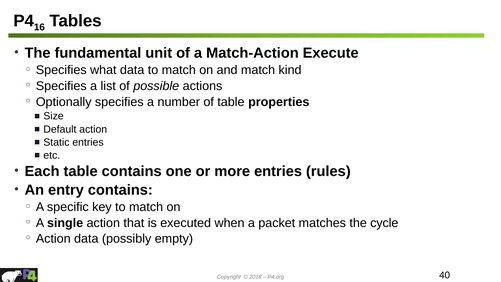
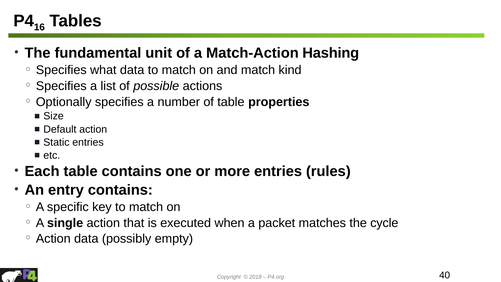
Execute: Execute -> Hashing (331, 53)
